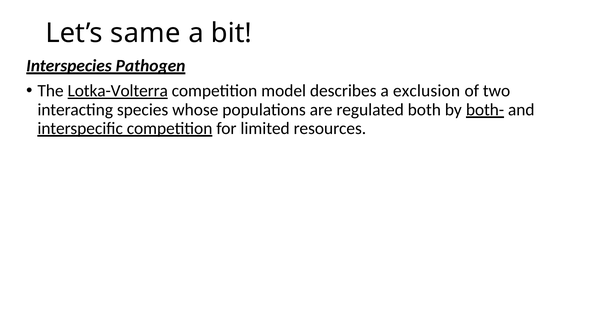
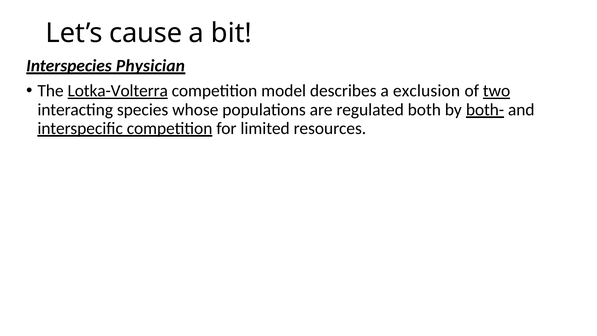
same: same -> cause (146, 33)
Pathogen: Pathogen -> Physician (150, 66)
two underline: none -> present (497, 91)
